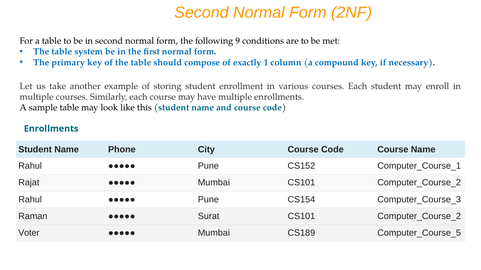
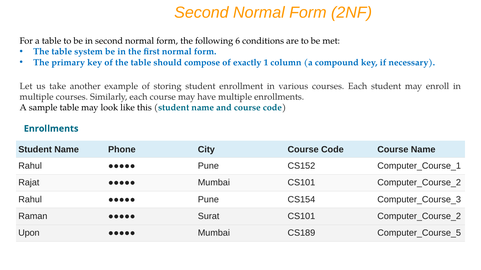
9: 9 -> 6 (238, 41)
Voter: Voter -> Upon (29, 233)
